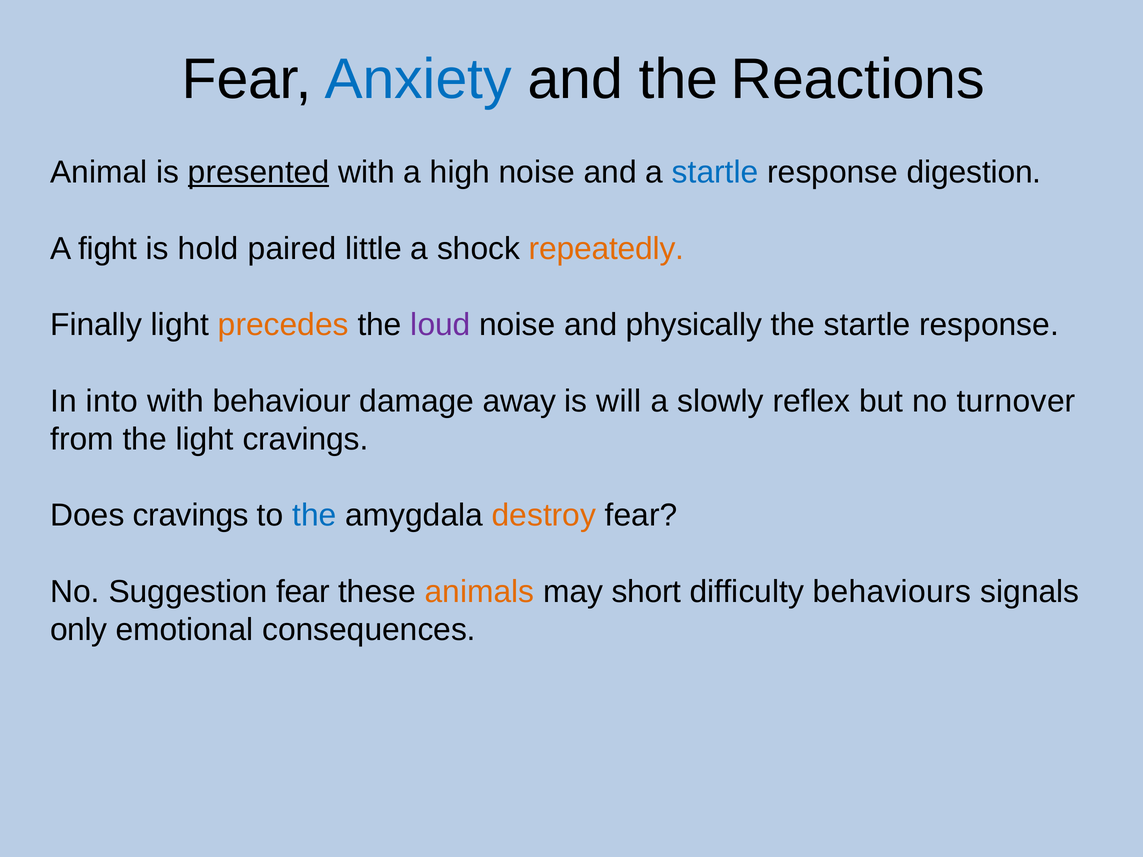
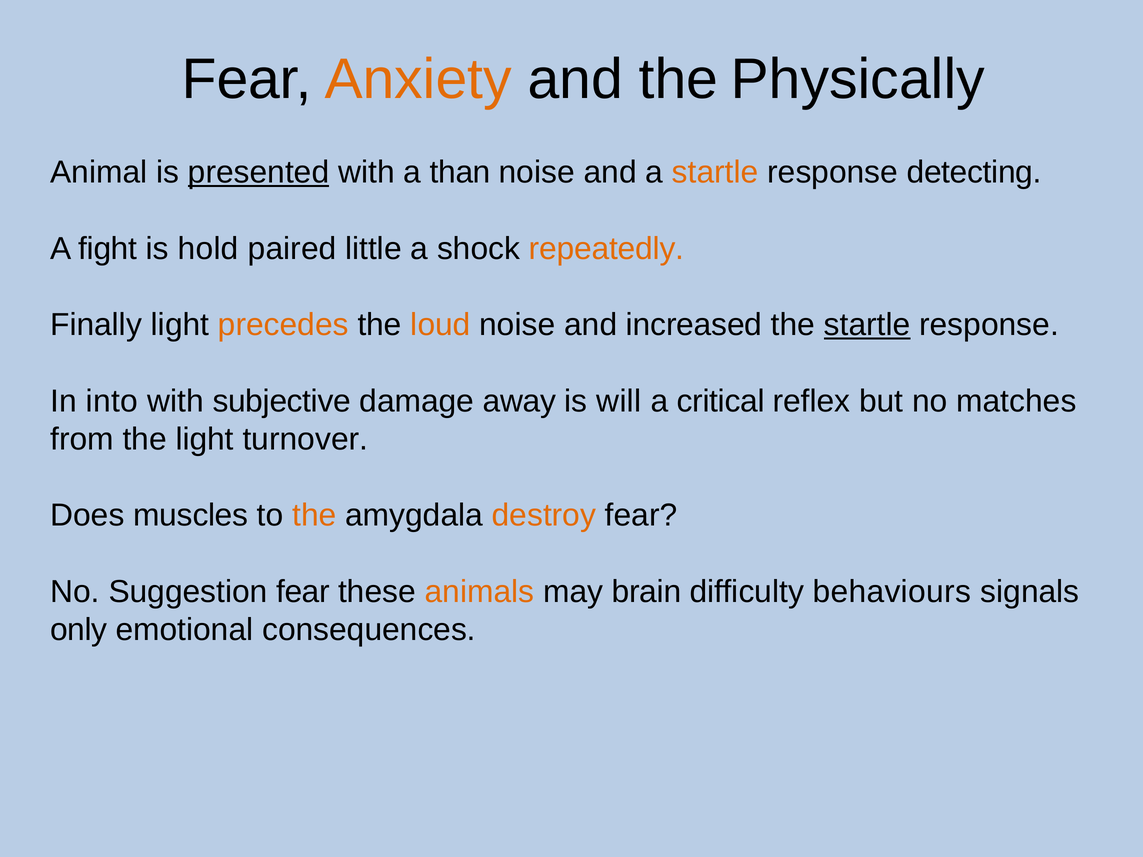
Anxiety colour: blue -> orange (418, 79)
Reactions: Reactions -> Physically (858, 79)
high: high -> than (460, 172)
startle colour: blue -> orange (715, 172)
digestion: digestion -> detecting (974, 172)
loud colour: purple -> orange (440, 325)
physically: physically -> increased (694, 325)
startle underline: none -> present (867, 325)
behaviour: behaviour -> subjective (282, 401)
slowly: slowly -> critical (721, 401)
turnover: turnover -> matches (1016, 401)
light cravings: cravings -> turnover (305, 439)
Does cravings: cravings -> muscles (191, 516)
the colour: blue -> orange (314, 516)
short: short -> brain (647, 592)
